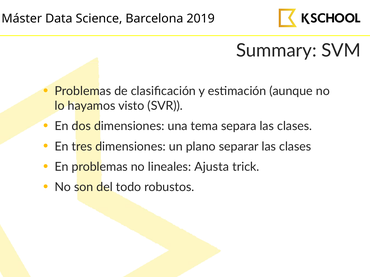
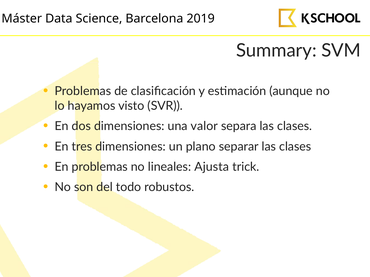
tema: tema -> valor (204, 126)
